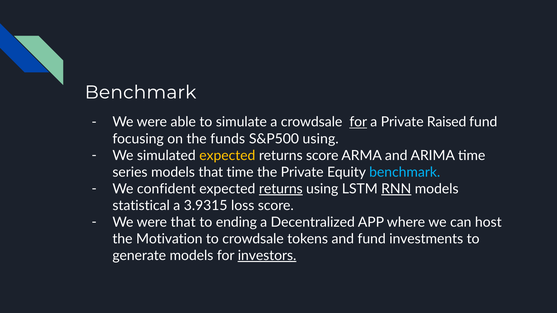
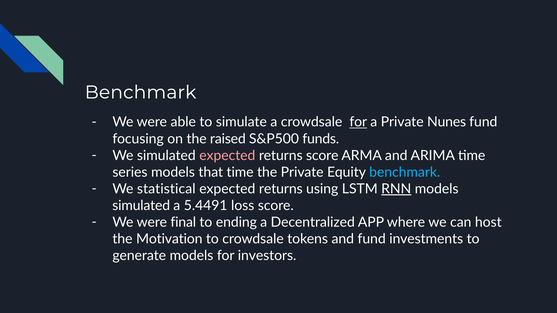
Raised: Raised -> Nunes (447, 122)
funds: funds -> raised (228, 139)
S&P500 using: using -> funds (321, 139)
expected colour: yellow -> pink (227, 156)
confident: confident -> statistical (166, 189)
returns underline: present -> none (281, 189)
statistical: statistical -> simulated (141, 206)
3.9315: 3.9315 -> 5.4491 (206, 206)
were that: that -> final (183, 222)
investors underline: present -> none (267, 256)
